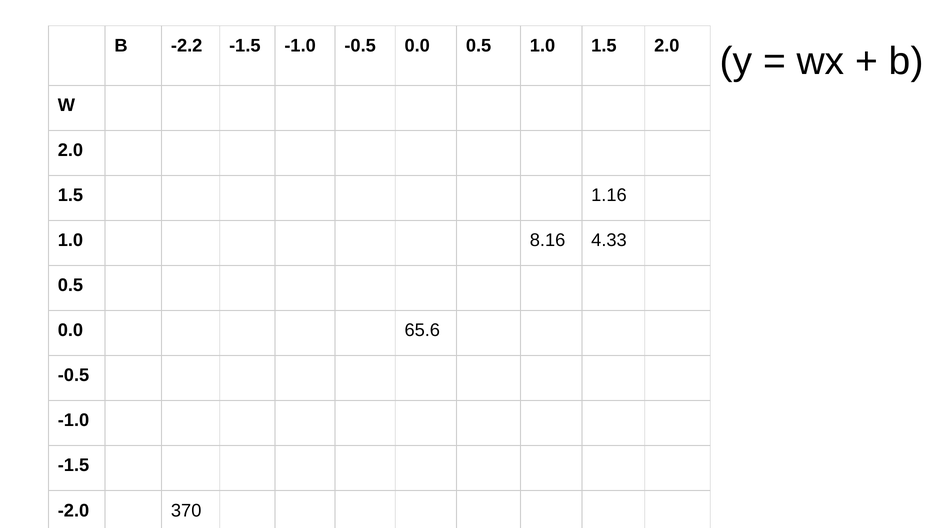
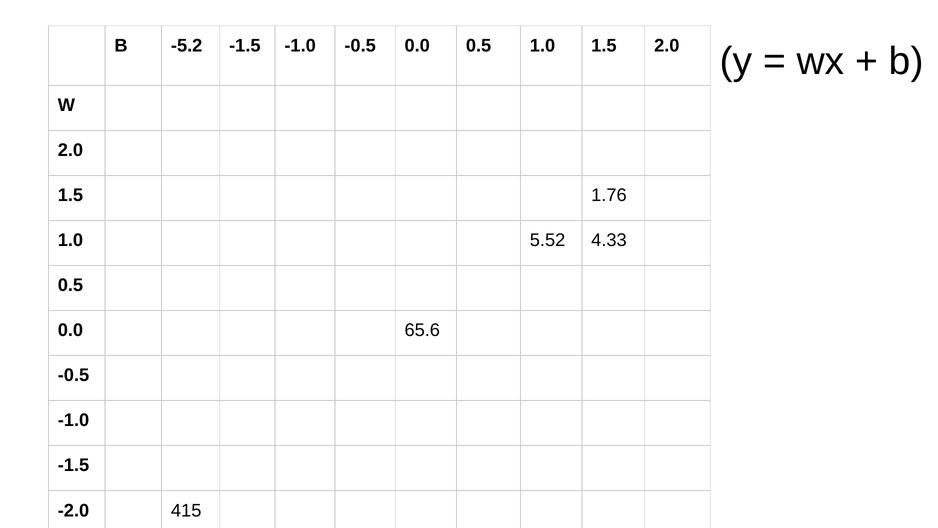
-2.2: -2.2 -> -5.2 (187, 46)
1.16: 1.16 -> 1.76 (609, 195)
8.16: 8.16 -> 5.52 (548, 240)
370: 370 -> 415 (186, 510)
